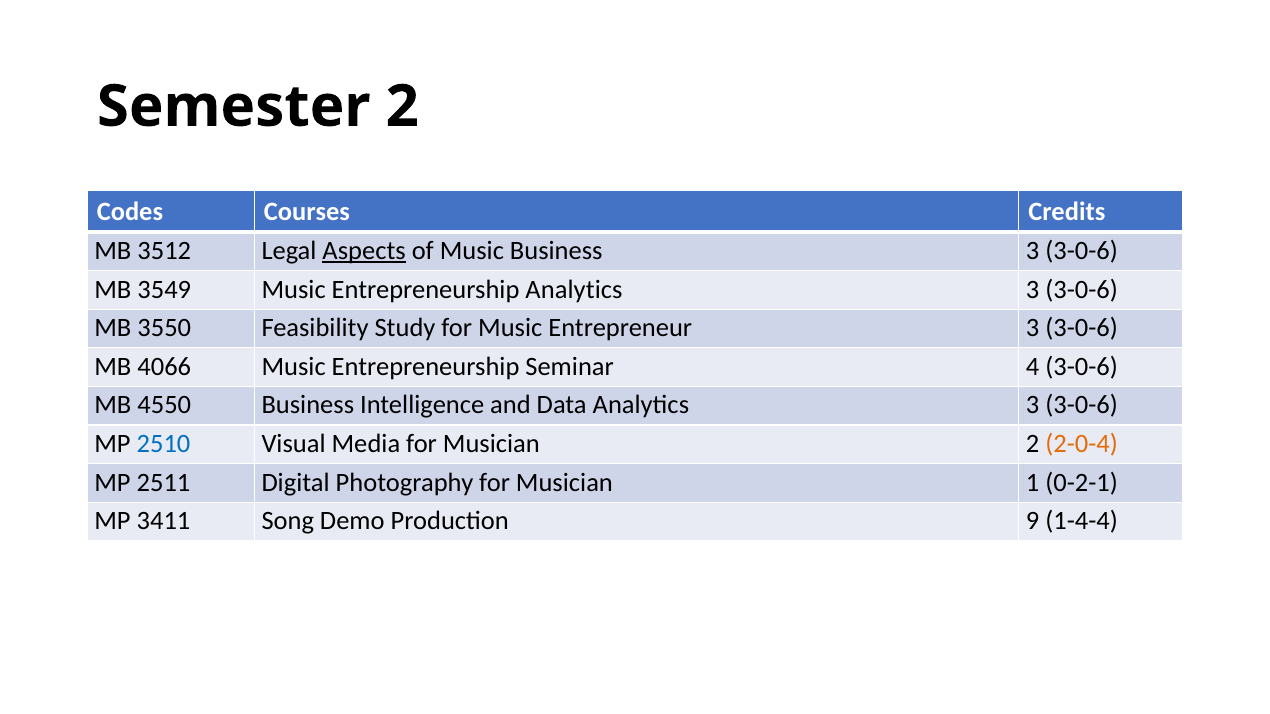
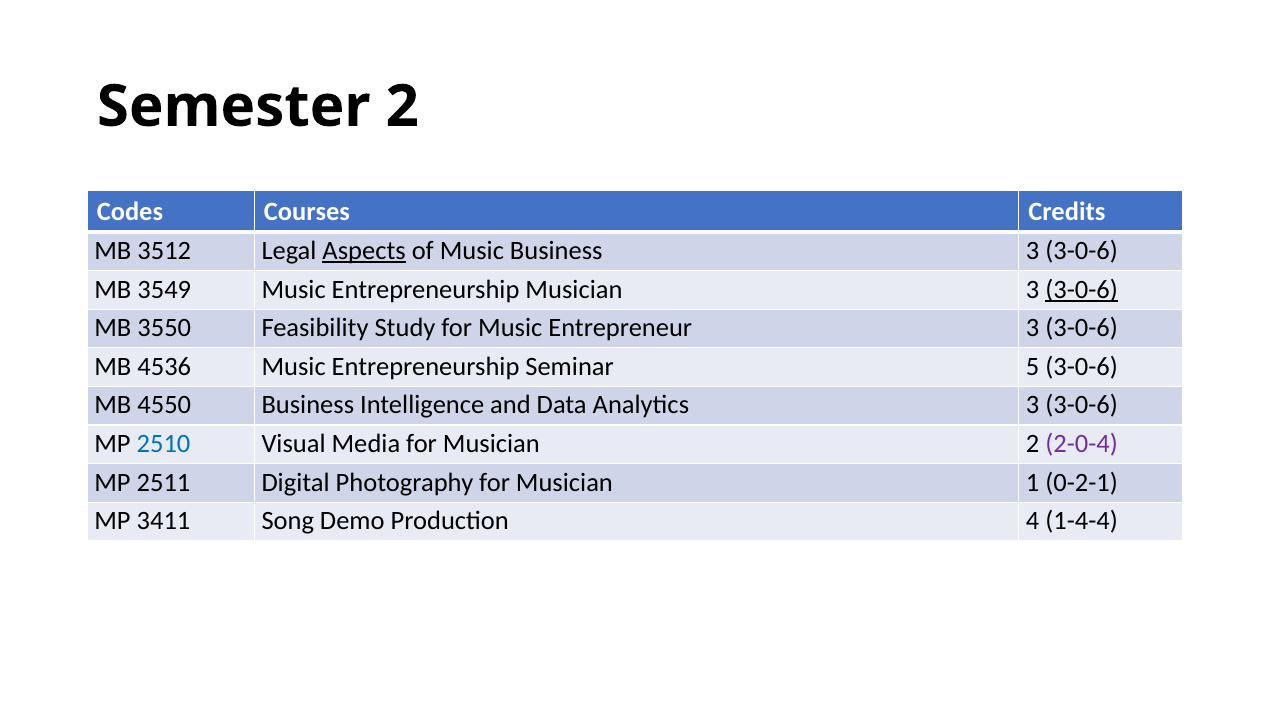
Entrepreneurship Analytics: Analytics -> Musician (574, 289)
3-0-6 underline: none -> present (1082, 289)
4066: 4066 -> 4536 (164, 367)
4: 4 -> 5 (1033, 367)
2-0-4 colour: orange -> purple (1082, 444)
9: 9 -> 4 (1033, 521)
